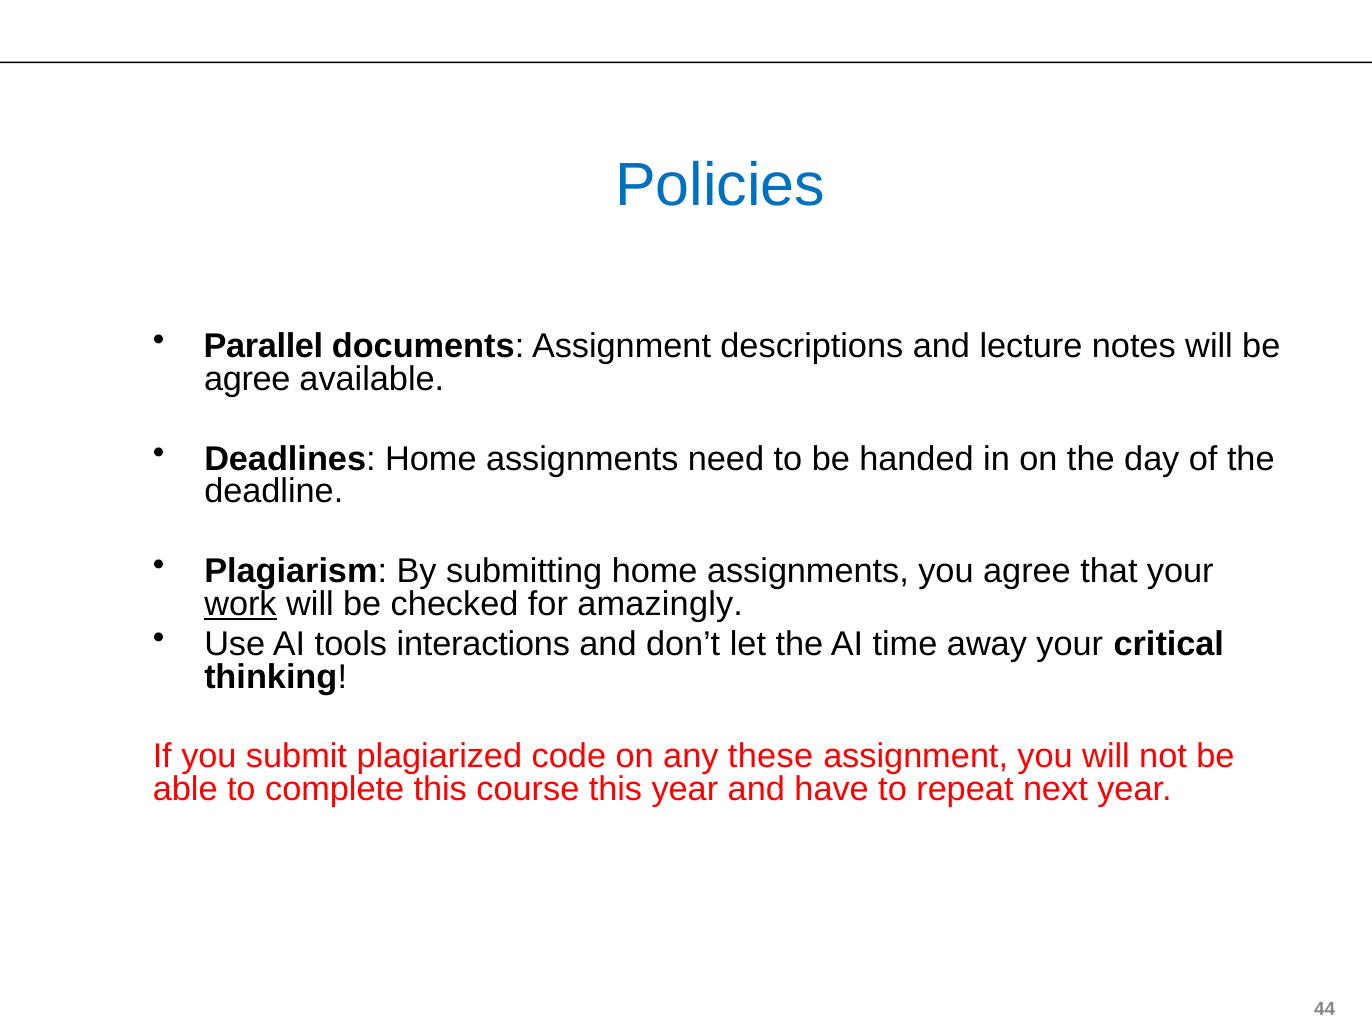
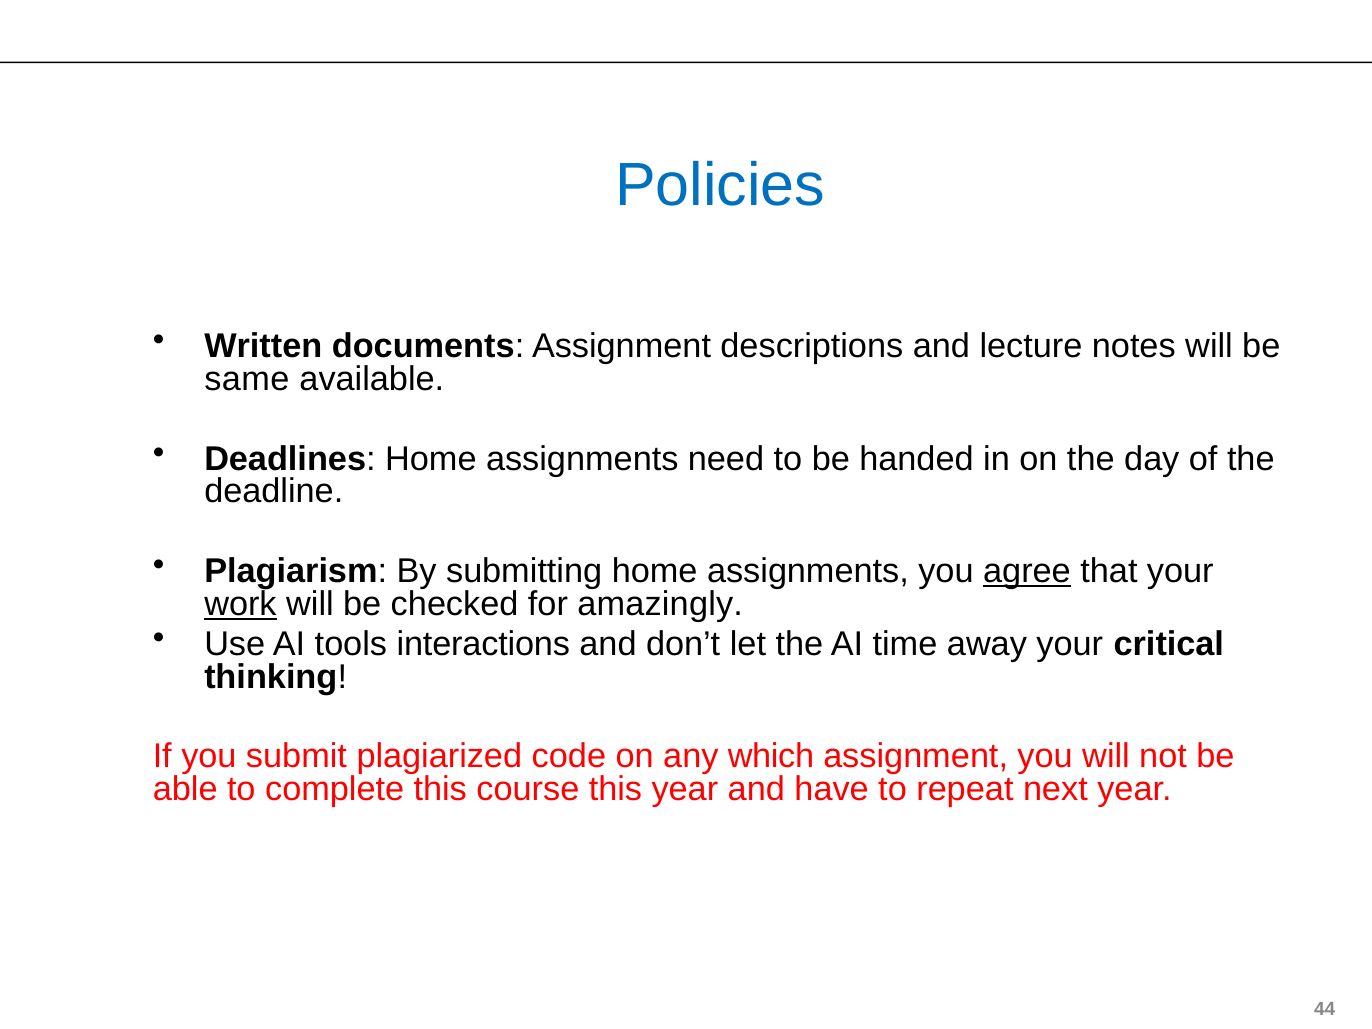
Parallel: Parallel -> Written (263, 346)
agree: agree -> same (247, 379)
agree underline: none -> present (1027, 571)
these: these -> which (771, 757)
